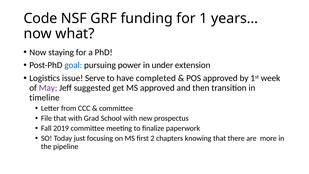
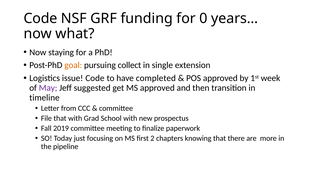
1: 1 -> 0 (203, 18)
goal colour: blue -> orange (73, 65)
power: power -> collect (129, 65)
under: under -> single (162, 65)
issue Serve: Serve -> Code (95, 78)
